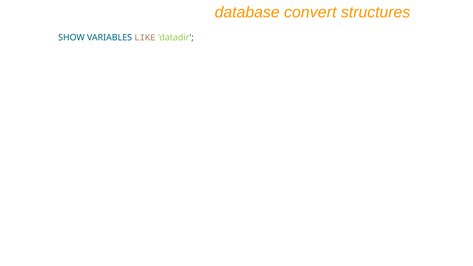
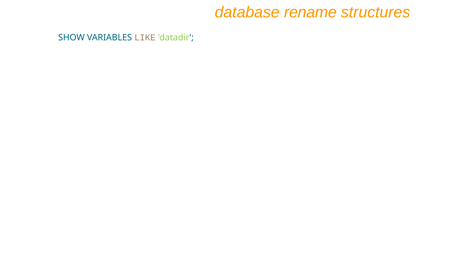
convert: convert -> rename (310, 12)
